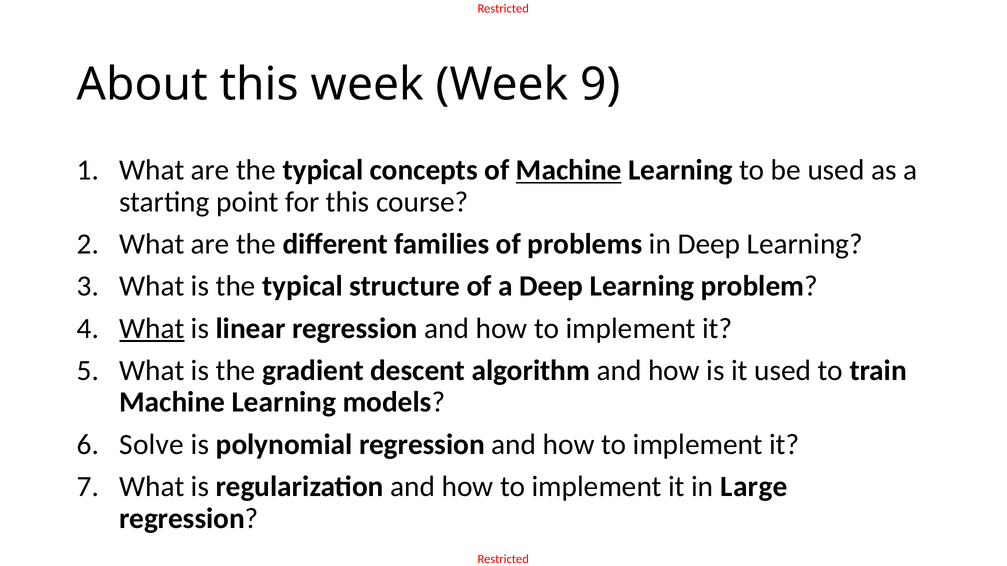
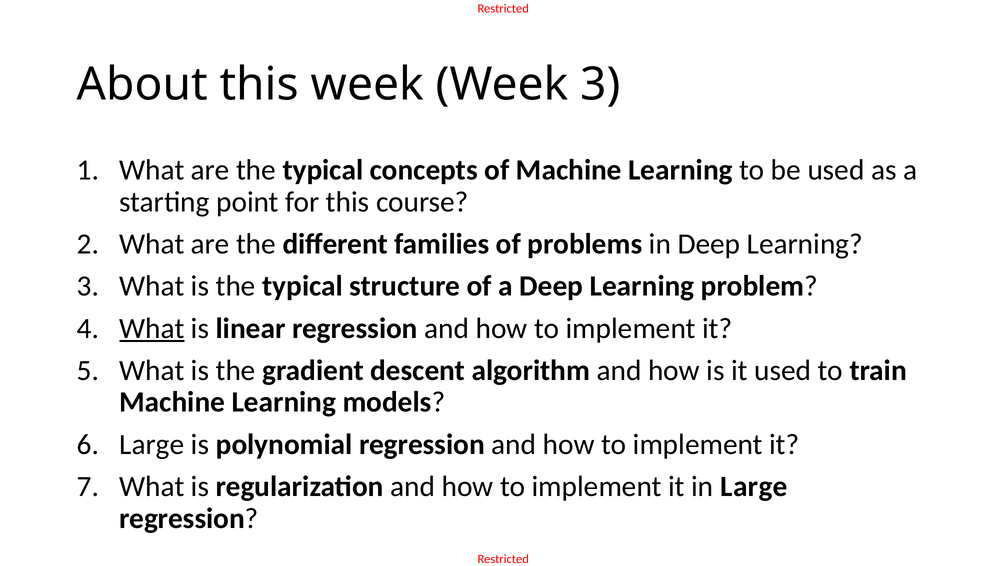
Week 9: 9 -> 3 (601, 85)
Machine underline: present -> none (569, 170)
Solve: Solve -> Large (152, 445)
